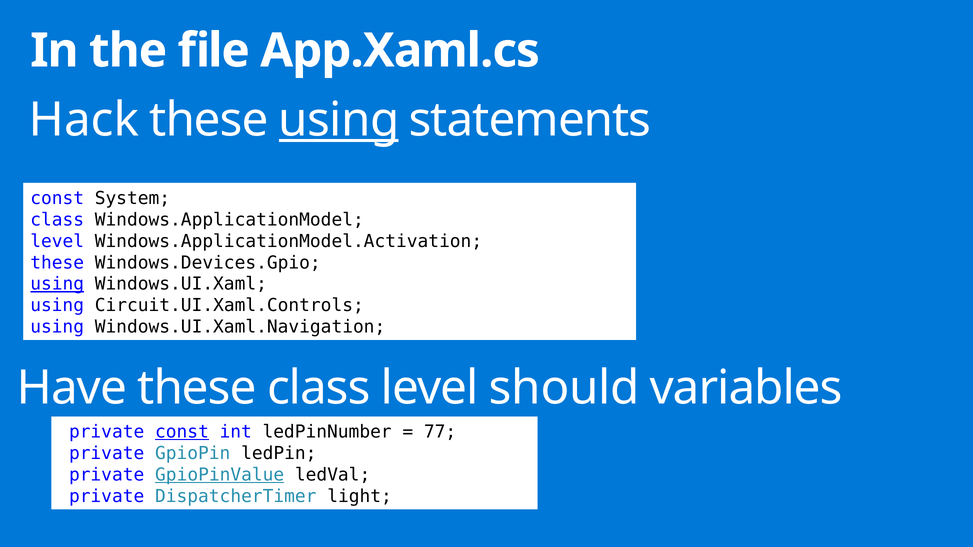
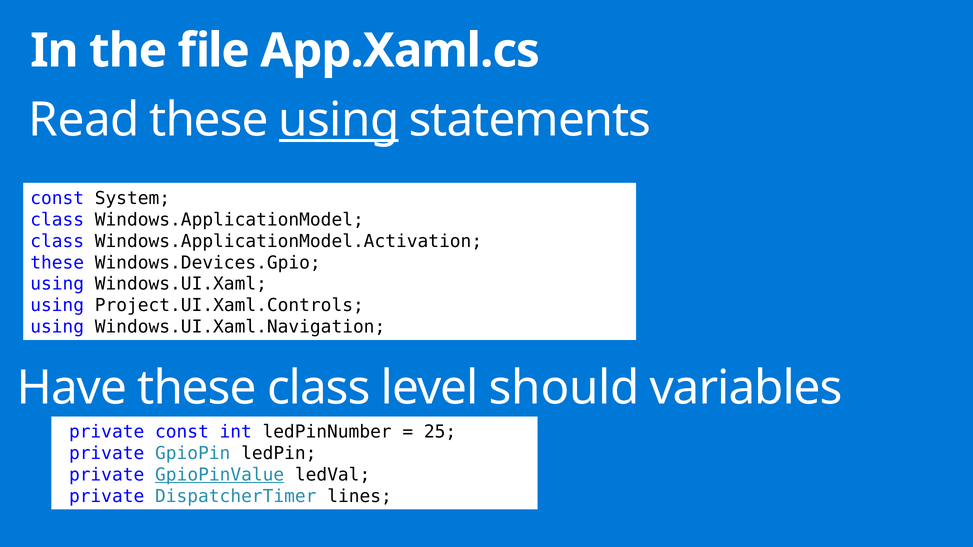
Hack: Hack -> Read (84, 120)
level: level -> class (57, 241)
using underline: present -> none (57, 284)
Circuit.UI.Xaml.Controls: Circuit.UI.Xaml.Controls -> Project.UI.Xaml.Controls (229, 306)
const underline: present -> none (182, 432)
77: 77 -> 25 (440, 432)
light: light -> lines (360, 497)
